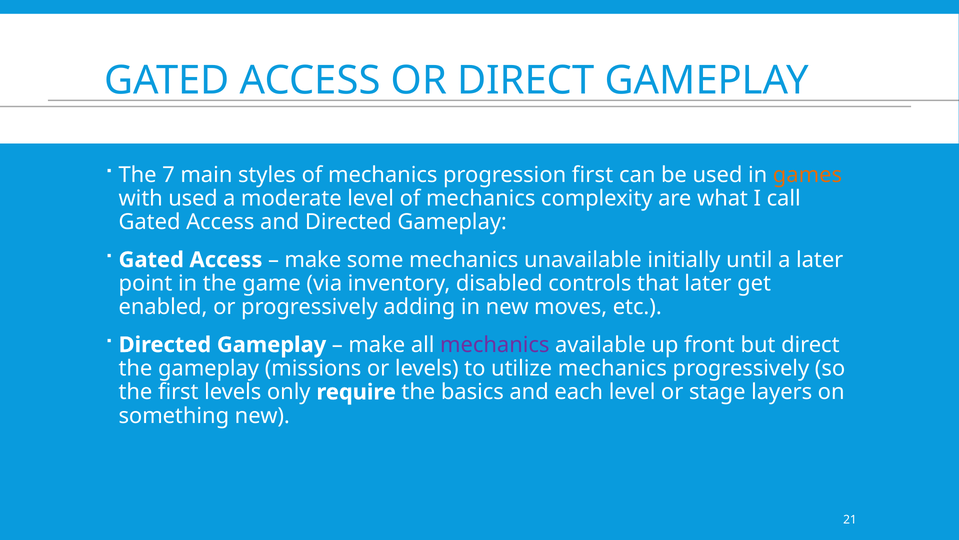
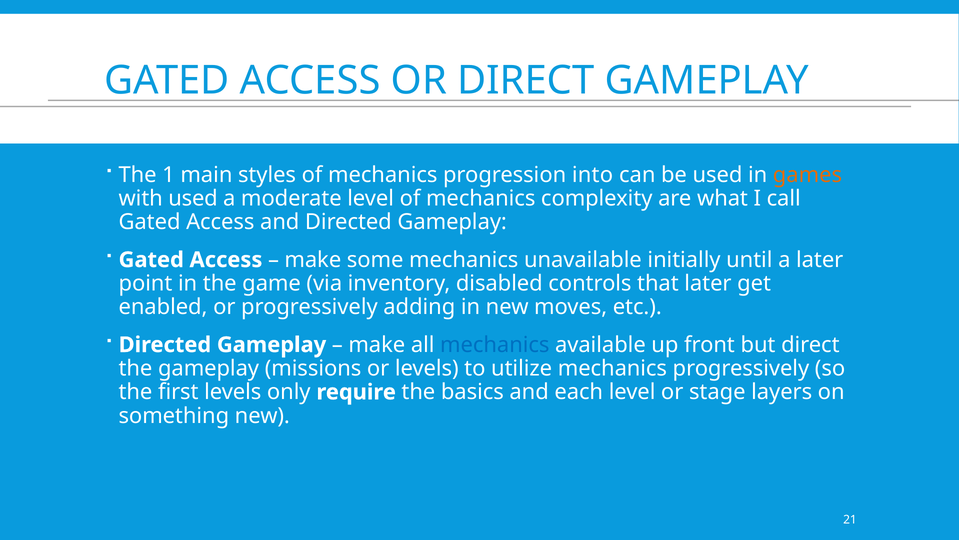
7: 7 -> 1 (168, 175)
progression first: first -> into (593, 175)
mechanics colour: purple -> blue (495, 345)
